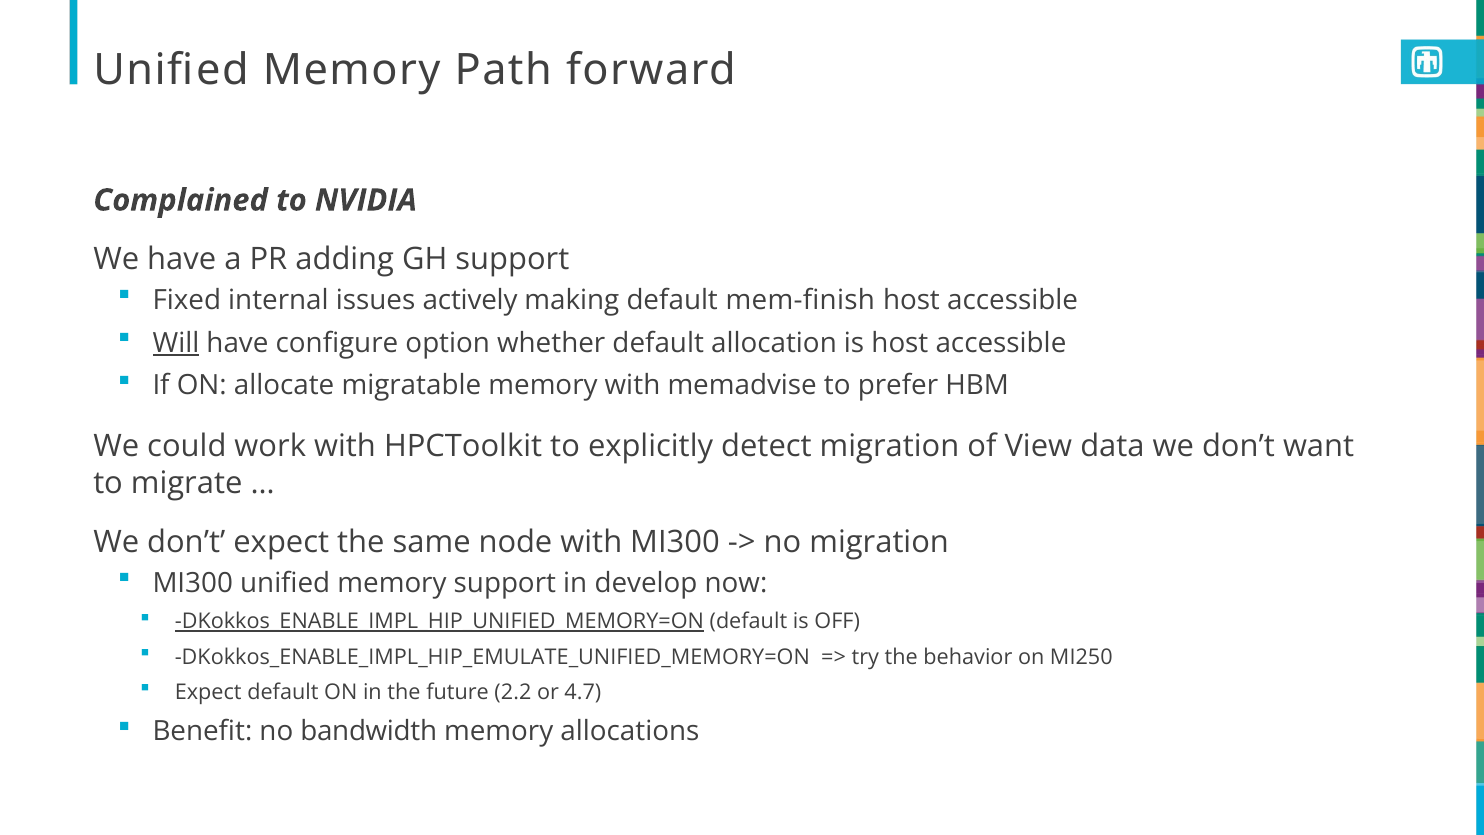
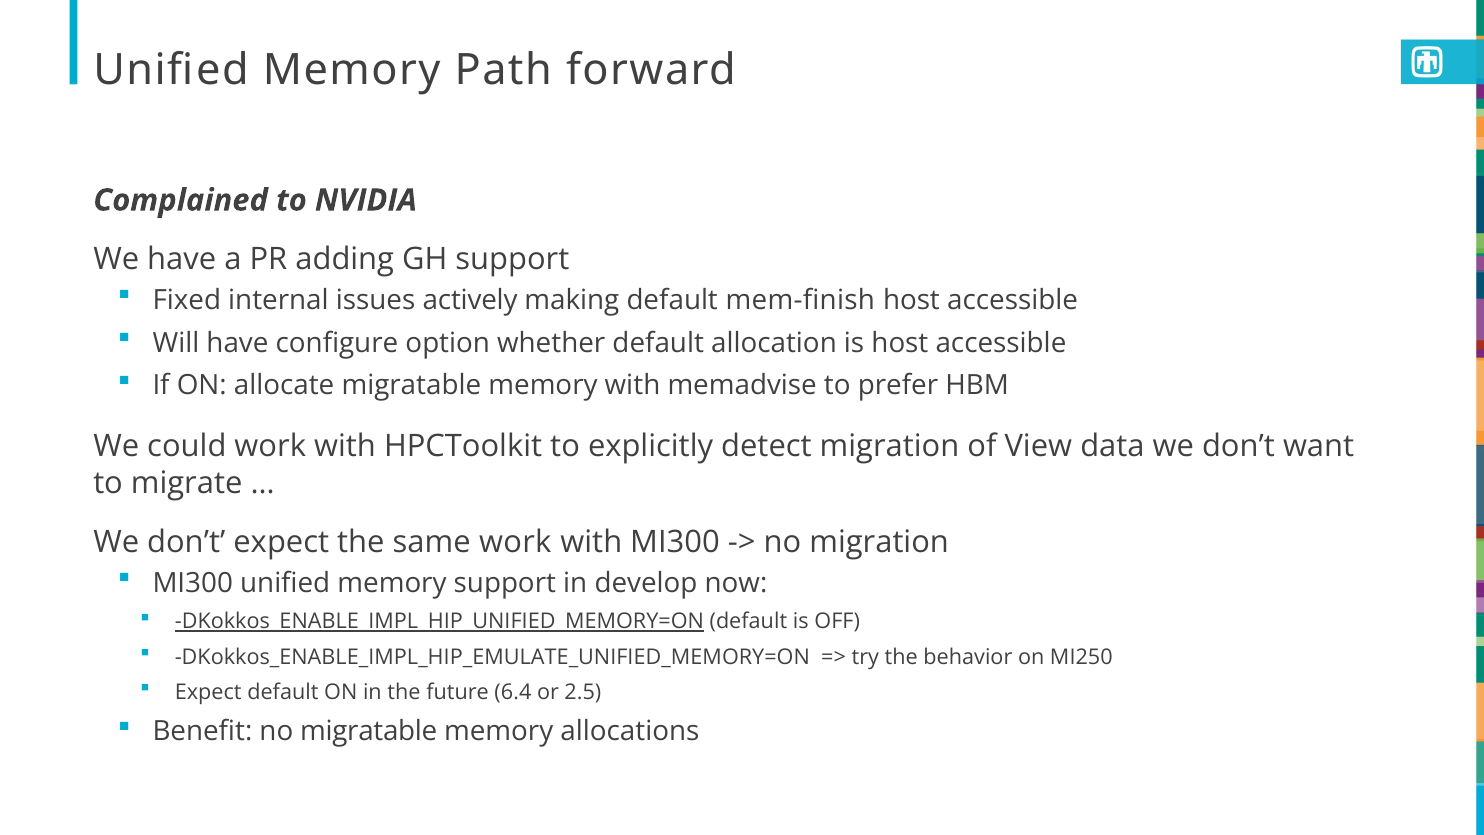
Will underline: present -> none (176, 343)
same node: node -> work (515, 542)
2.2: 2.2 -> 6.4 (513, 692)
4.7: 4.7 -> 2.5 (583, 692)
no bandwidth: bandwidth -> migratable (369, 731)
